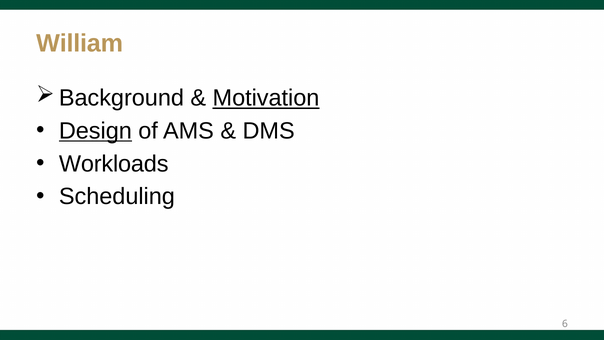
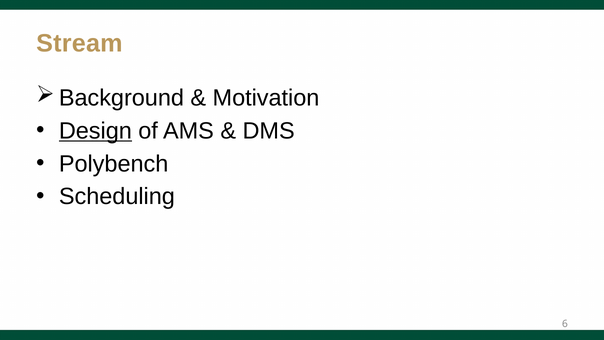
William: William -> Stream (79, 44)
Motivation underline: present -> none (266, 98)
Workloads: Workloads -> Polybench (114, 164)
